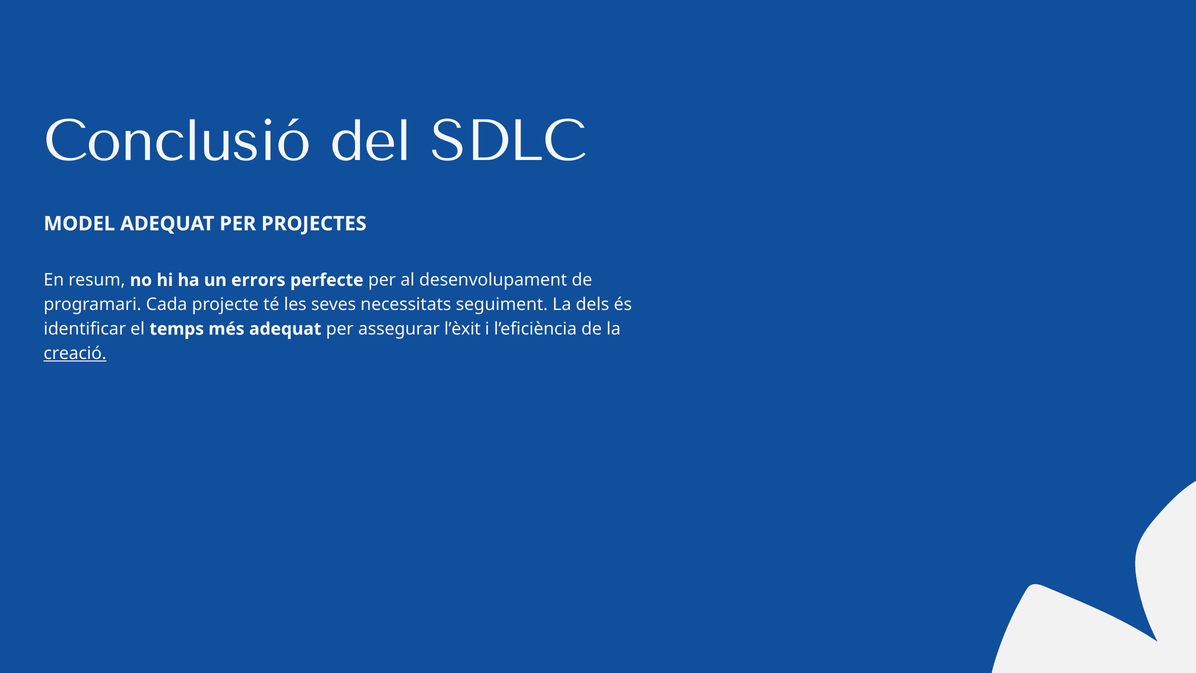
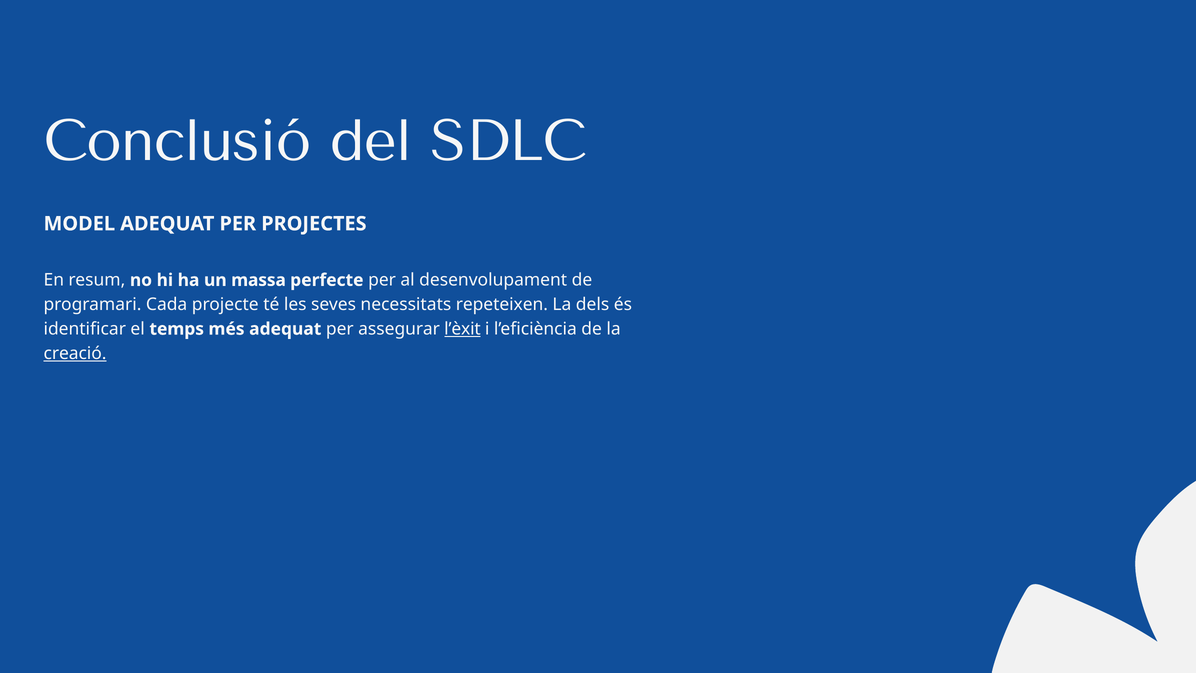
errors: errors -> massa (259, 280)
seguiment: seguiment -> repeteixen (502, 304)
l’èxit underline: none -> present (462, 329)
